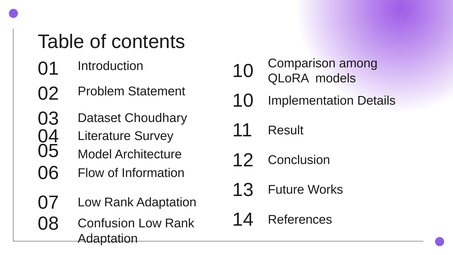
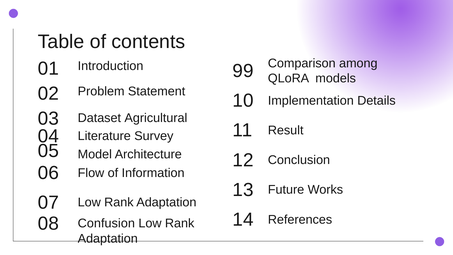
01 10: 10 -> 99 (243, 71)
Choudhary: Choudhary -> Agricultural (156, 118)
